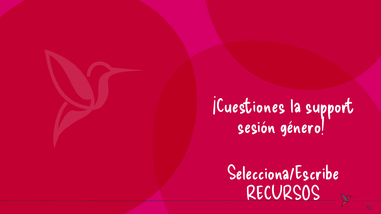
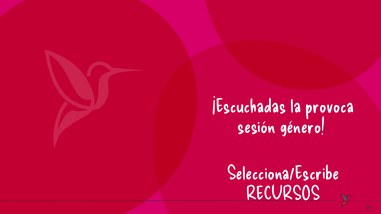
¡Cuestiones: ¡Cuestiones -> ¡Escuchadas (249, 106)
support: support -> provoca (330, 106)
